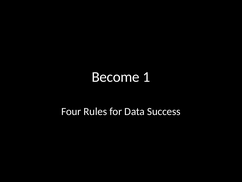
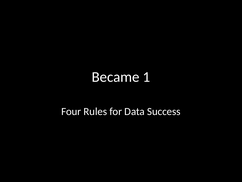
Become: Become -> Became (116, 77)
